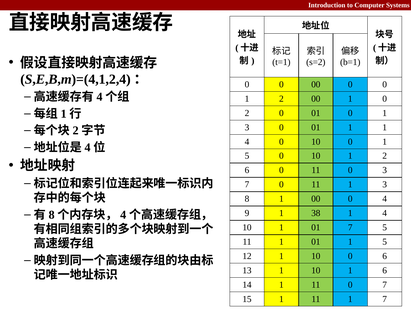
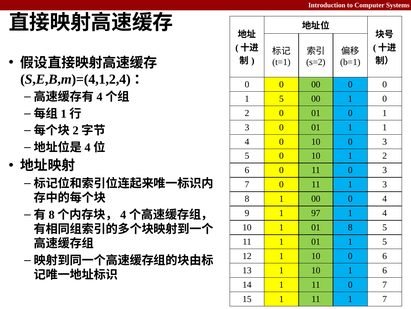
2: 2 -> 5 (281, 99)
10 0 1: 1 -> 3 (385, 141)
38: 38 -> 97 (316, 213)
01 7: 7 -> 8 (350, 227)
